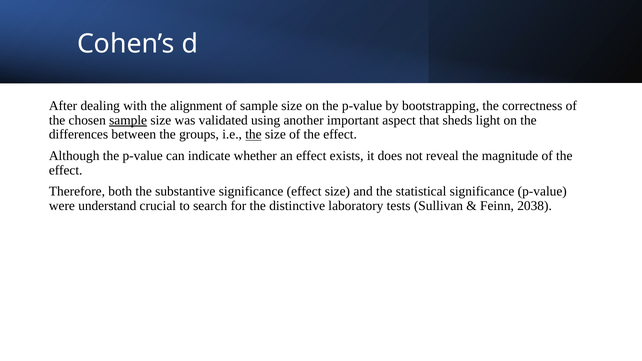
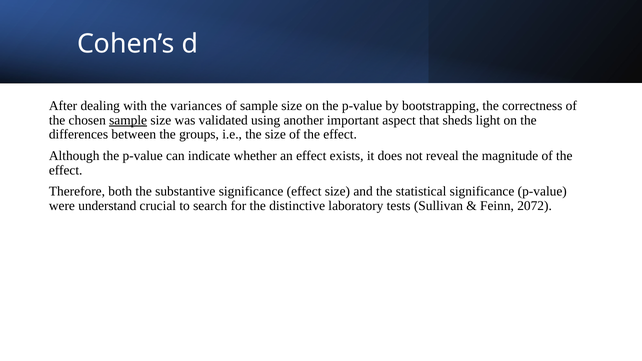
alignment: alignment -> variances (196, 106)
the underline: present -> none (253, 135)
2038: 2038 -> 2072 (535, 206)
